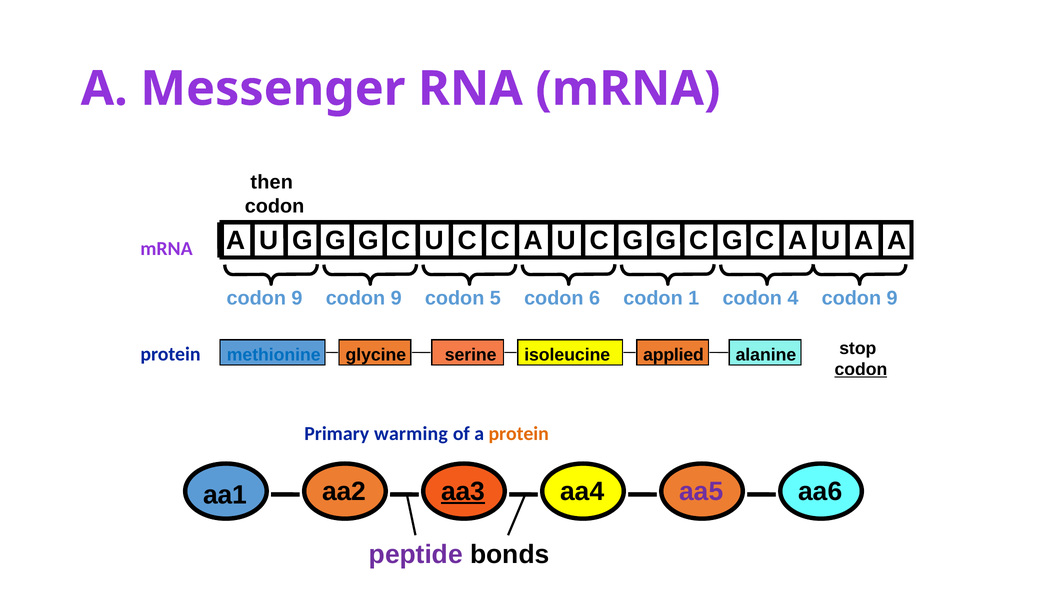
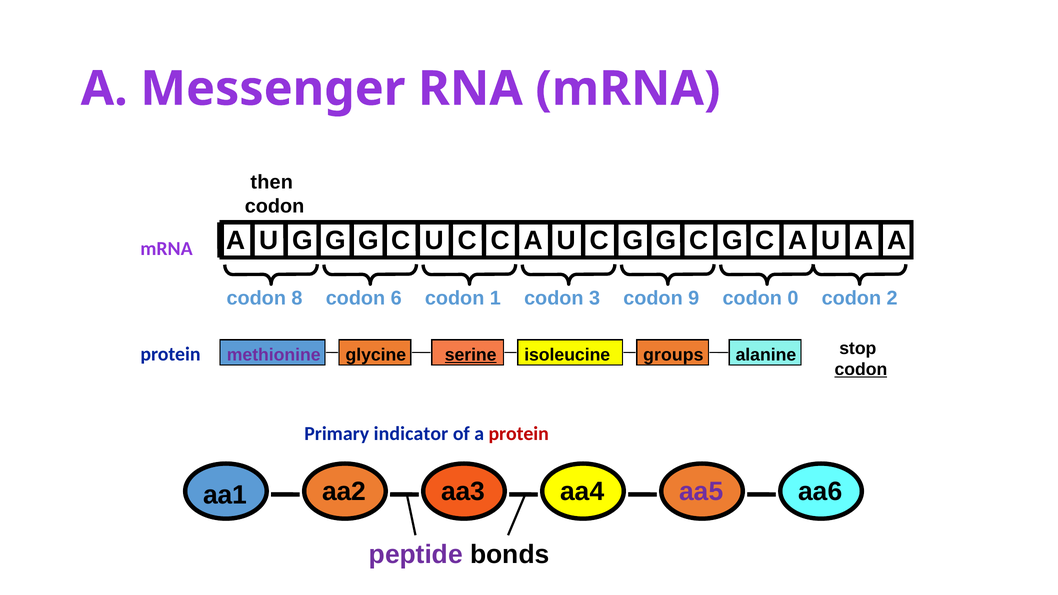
9: 9 -> 8 (297, 298)
9: 9 -> 6 (396, 298)
5: 5 -> 1 (495, 298)
6: 6 -> 3 (595, 298)
1: 1 -> 9 (694, 298)
4: 4 -> 0 (793, 298)
9: 9 -> 2 (892, 298)
methionine colour: blue -> purple (274, 355)
serine underline: none -> present (471, 355)
applied: applied -> groups (673, 355)
warming: warming -> indicator (411, 434)
protein colour: orange -> red (519, 434)
aa3 underline: present -> none (463, 492)
